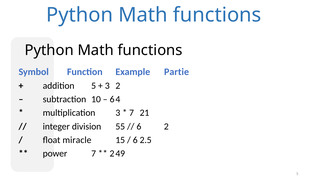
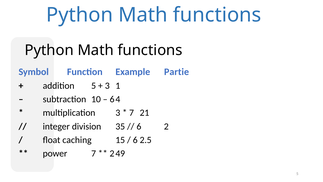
3 2: 2 -> 1 (118, 86)
55: 55 -> 35 (120, 126)
miracle: miracle -> caching (77, 140)
